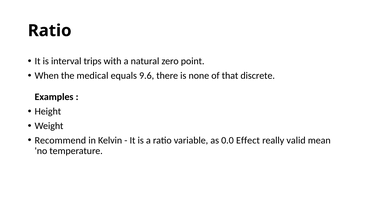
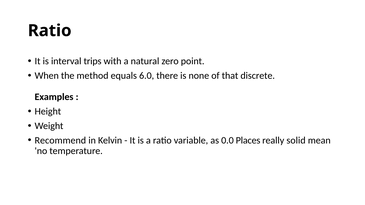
medical: medical -> method (93, 76)
9.6: 9.6 -> 6.0 (147, 76)
Effect: Effect -> Places (248, 141)
valid: valid -> solid (296, 141)
